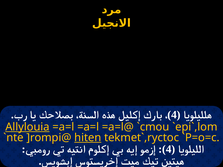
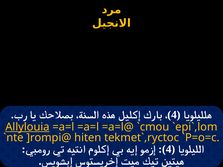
hiten underline: present -> none (88, 138)
